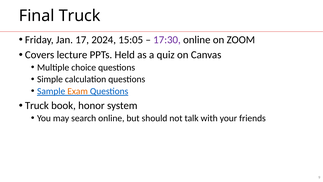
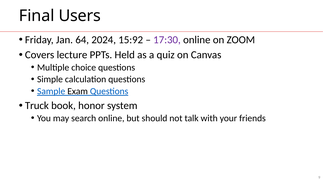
Final Truck: Truck -> Users (80, 16)
17: 17 -> 64 (82, 40)
15:05: 15:05 -> 15:92 (131, 40)
Exam colour: orange -> black (78, 91)
